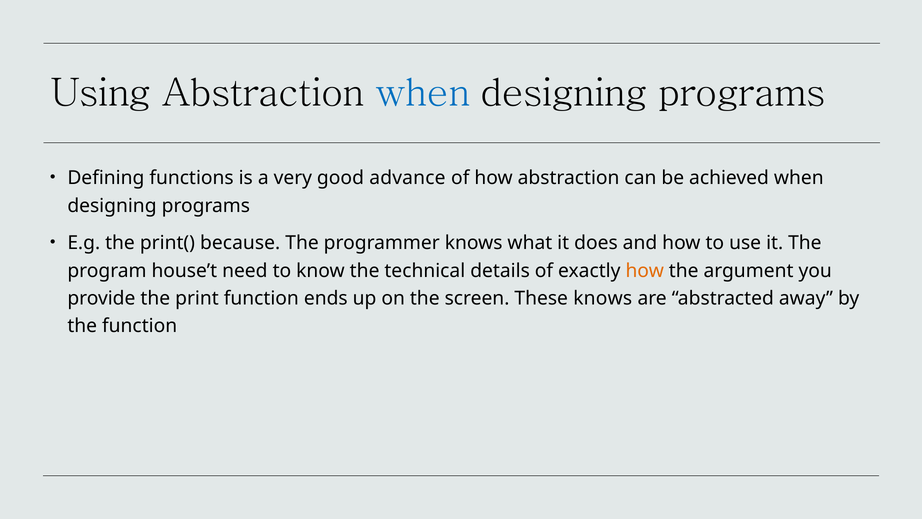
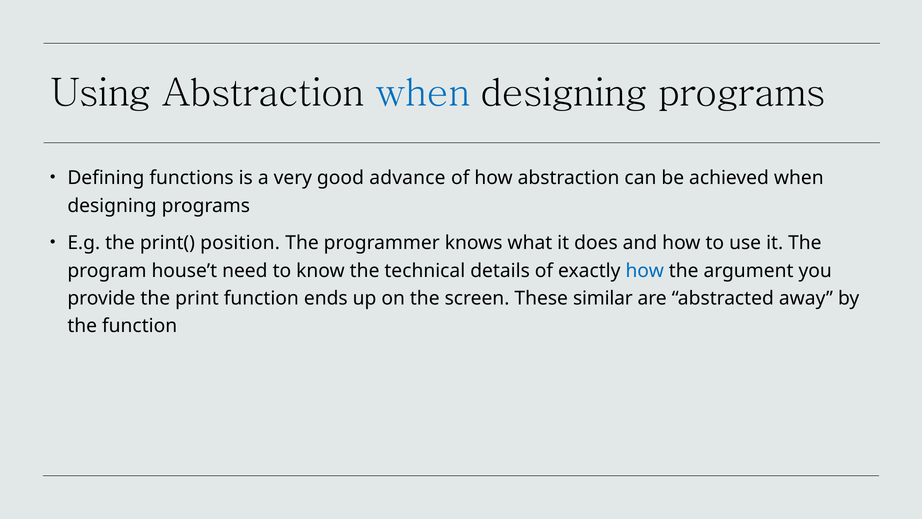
because: because -> position (240, 243)
how colour: orange -> blue (645, 270)
These knows: knows -> similar (603, 298)
